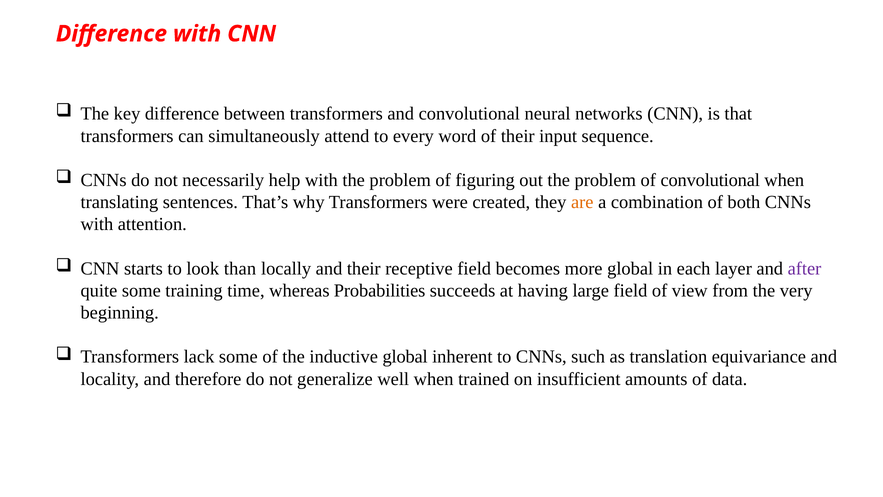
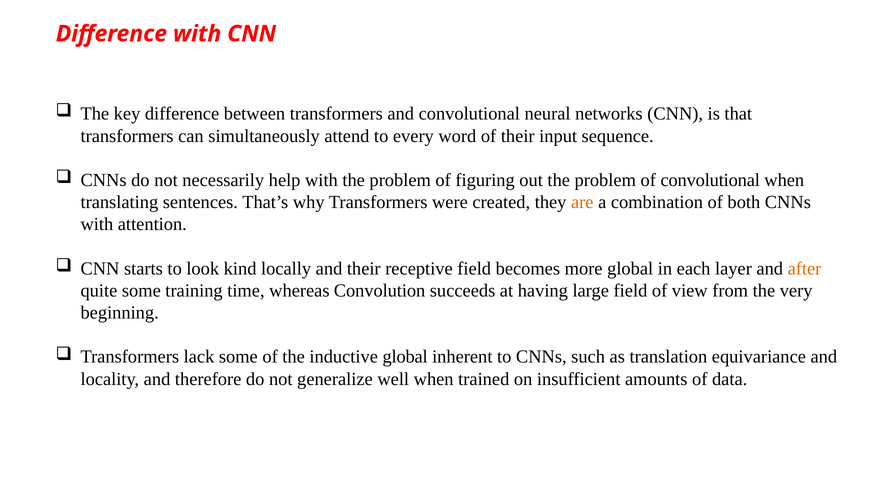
than: than -> kind (240, 268)
after colour: purple -> orange (805, 268)
Probabilities: Probabilities -> Convolution (380, 290)
